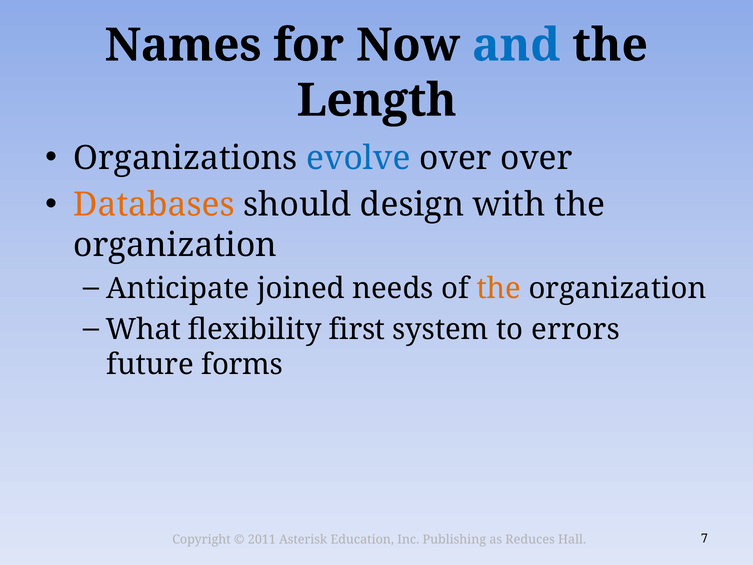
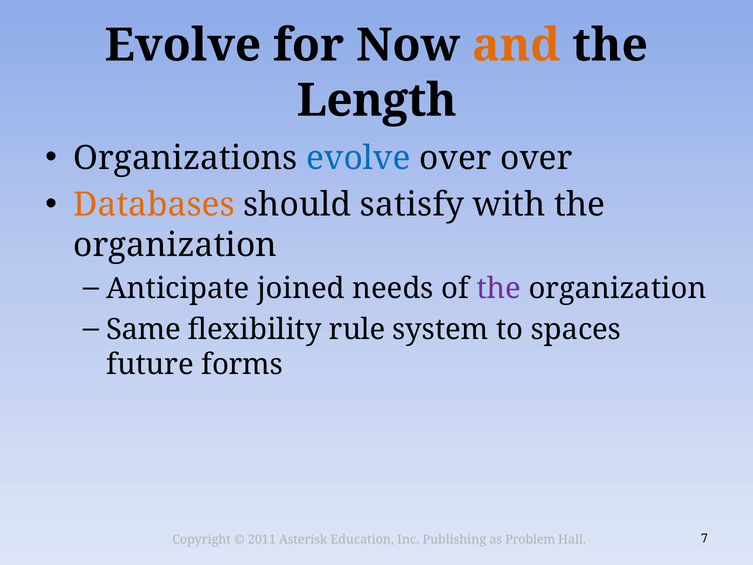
Names: Names -> Evolve (183, 45)
and colour: blue -> orange (516, 45)
design: design -> satisfy (412, 205)
the colour: orange -> purple (499, 288)
What: What -> Same (144, 329)
first: first -> rule (357, 329)
errors: errors -> spaces (576, 329)
Reduces: Reduces -> Problem (530, 539)
